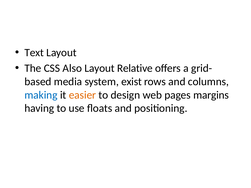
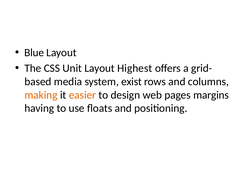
Text: Text -> Blue (34, 53)
Also: Also -> Unit (72, 68)
Relative: Relative -> Highest (135, 68)
making colour: blue -> orange (41, 95)
